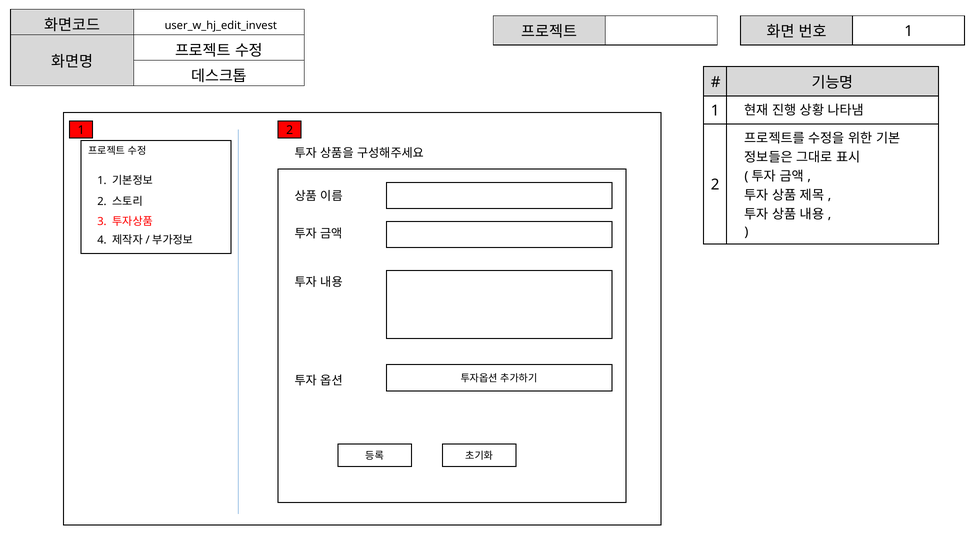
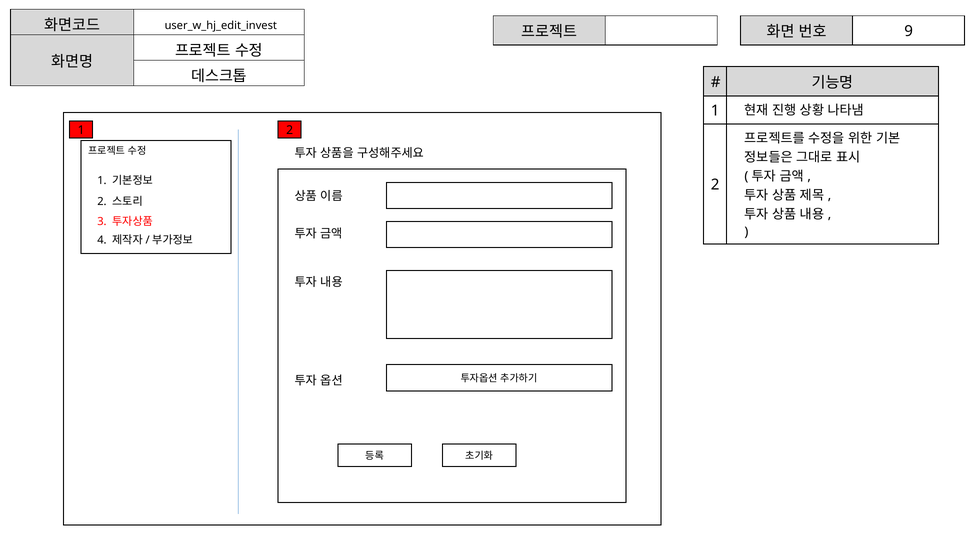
1: 1 -> 9 (909, 31)
